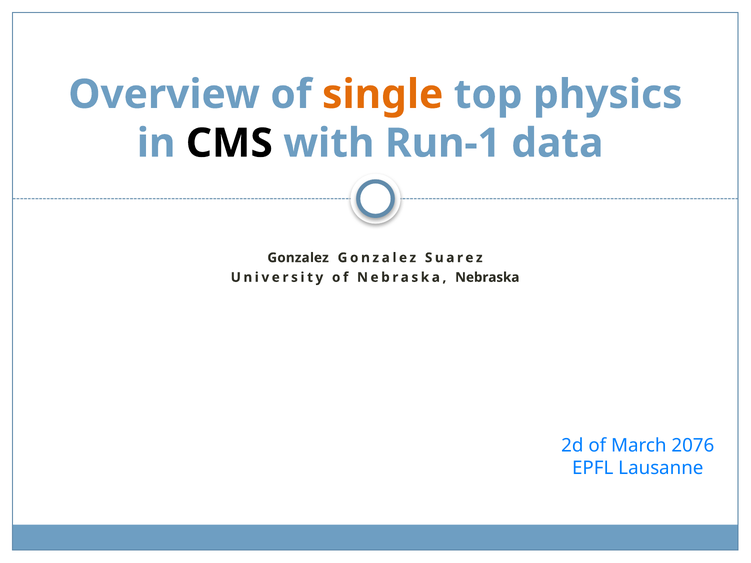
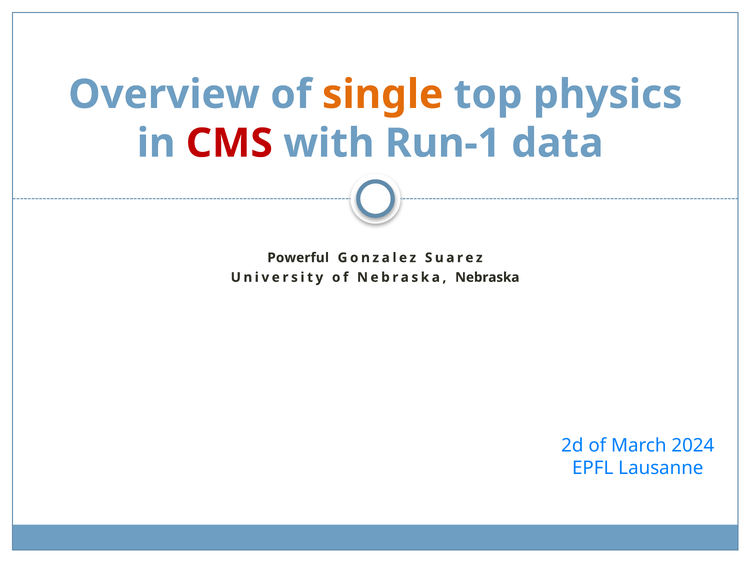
CMS colour: black -> red (229, 143)
Gonzalez: Gonzalez -> Powerful (298, 258)
2076: 2076 -> 2024 (693, 446)
